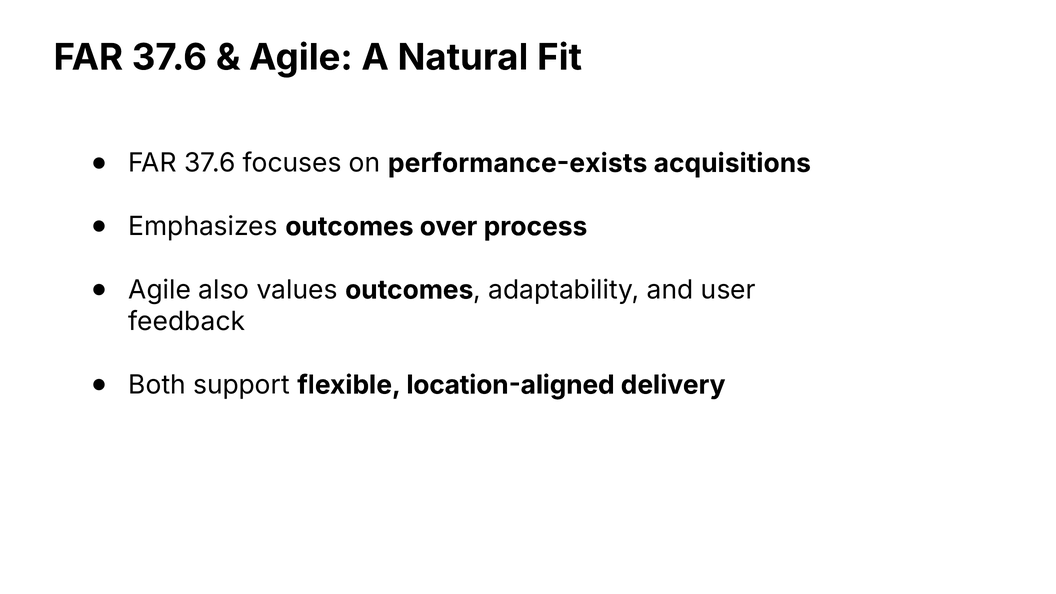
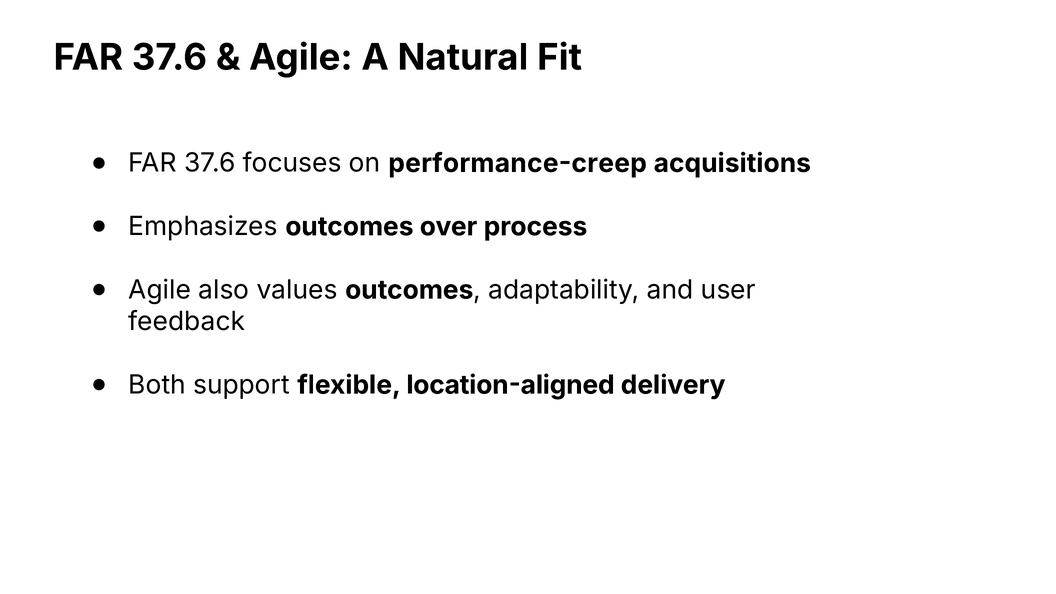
performance-exists: performance-exists -> performance-creep (518, 163)
